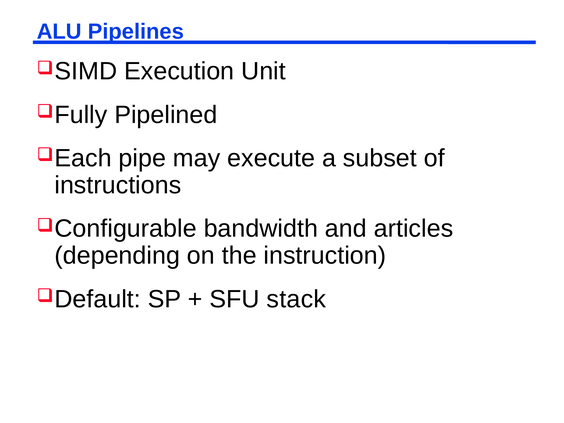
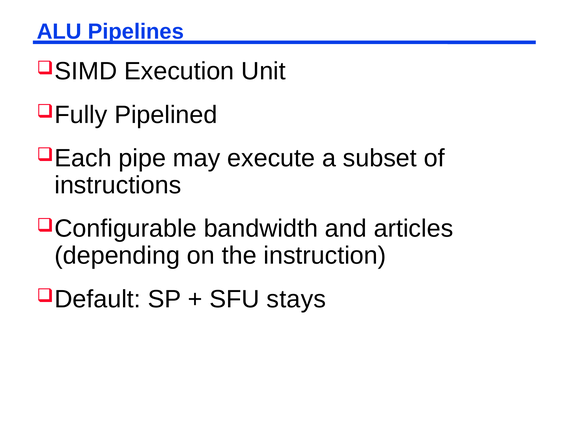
stack: stack -> stays (296, 299)
